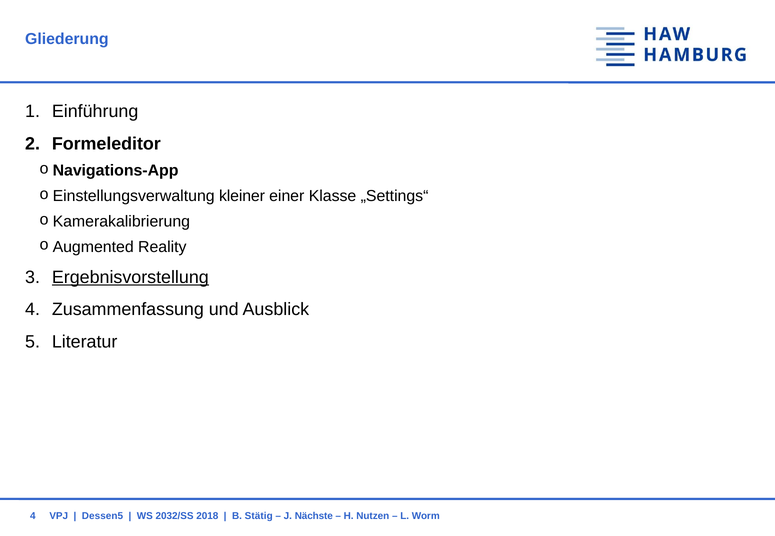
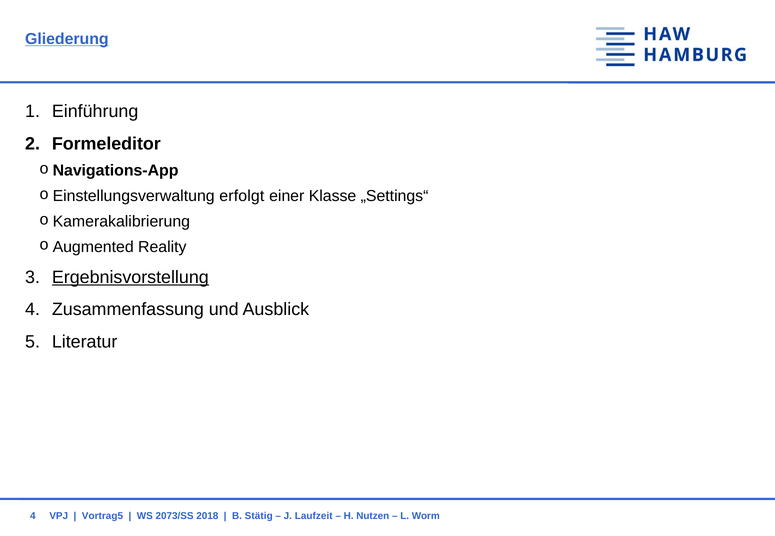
Gliederung underline: none -> present (67, 39)
kleiner: kleiner -> erfolgt (242, 196)
Dessen5: Dessen5 -> Vortrag5 (102, 516)
2032/SS: 2032/SS -> 2073/SS (175, 516)
Nächste: Nächste -> Laufzeit (314, 516)
